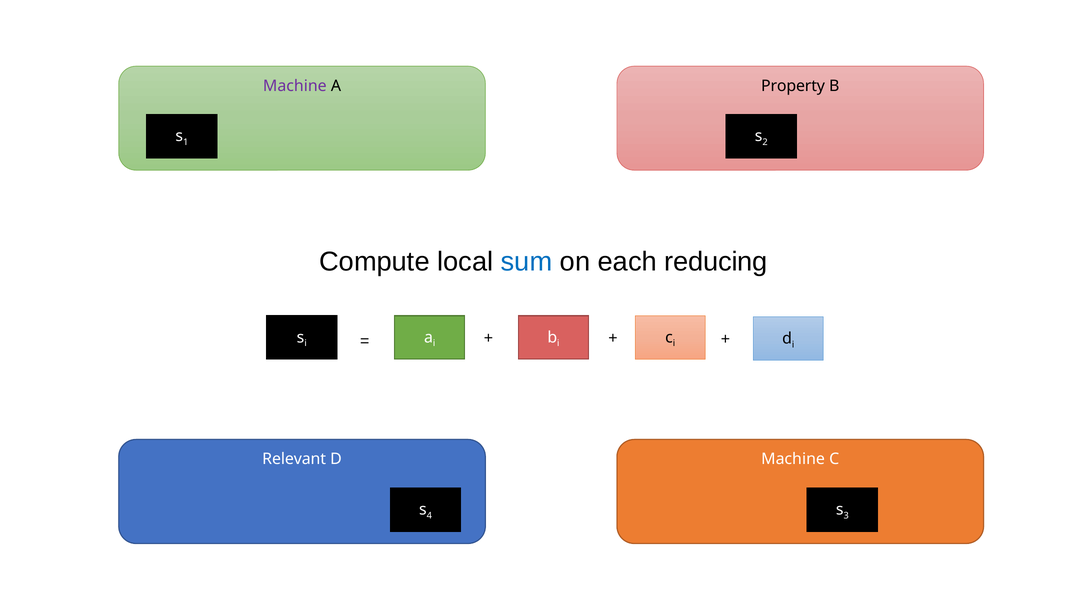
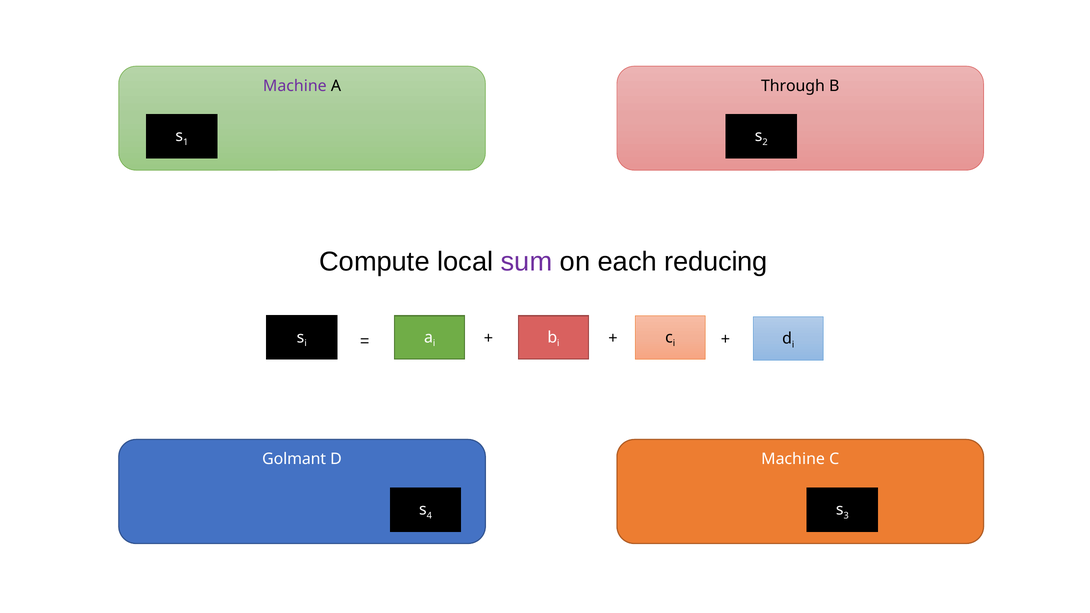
Property: Property -> Through (793, 86)
sum colour: blue -> purple (527, 262)
Relevant: Relevant -> Golmant (294, 459)
